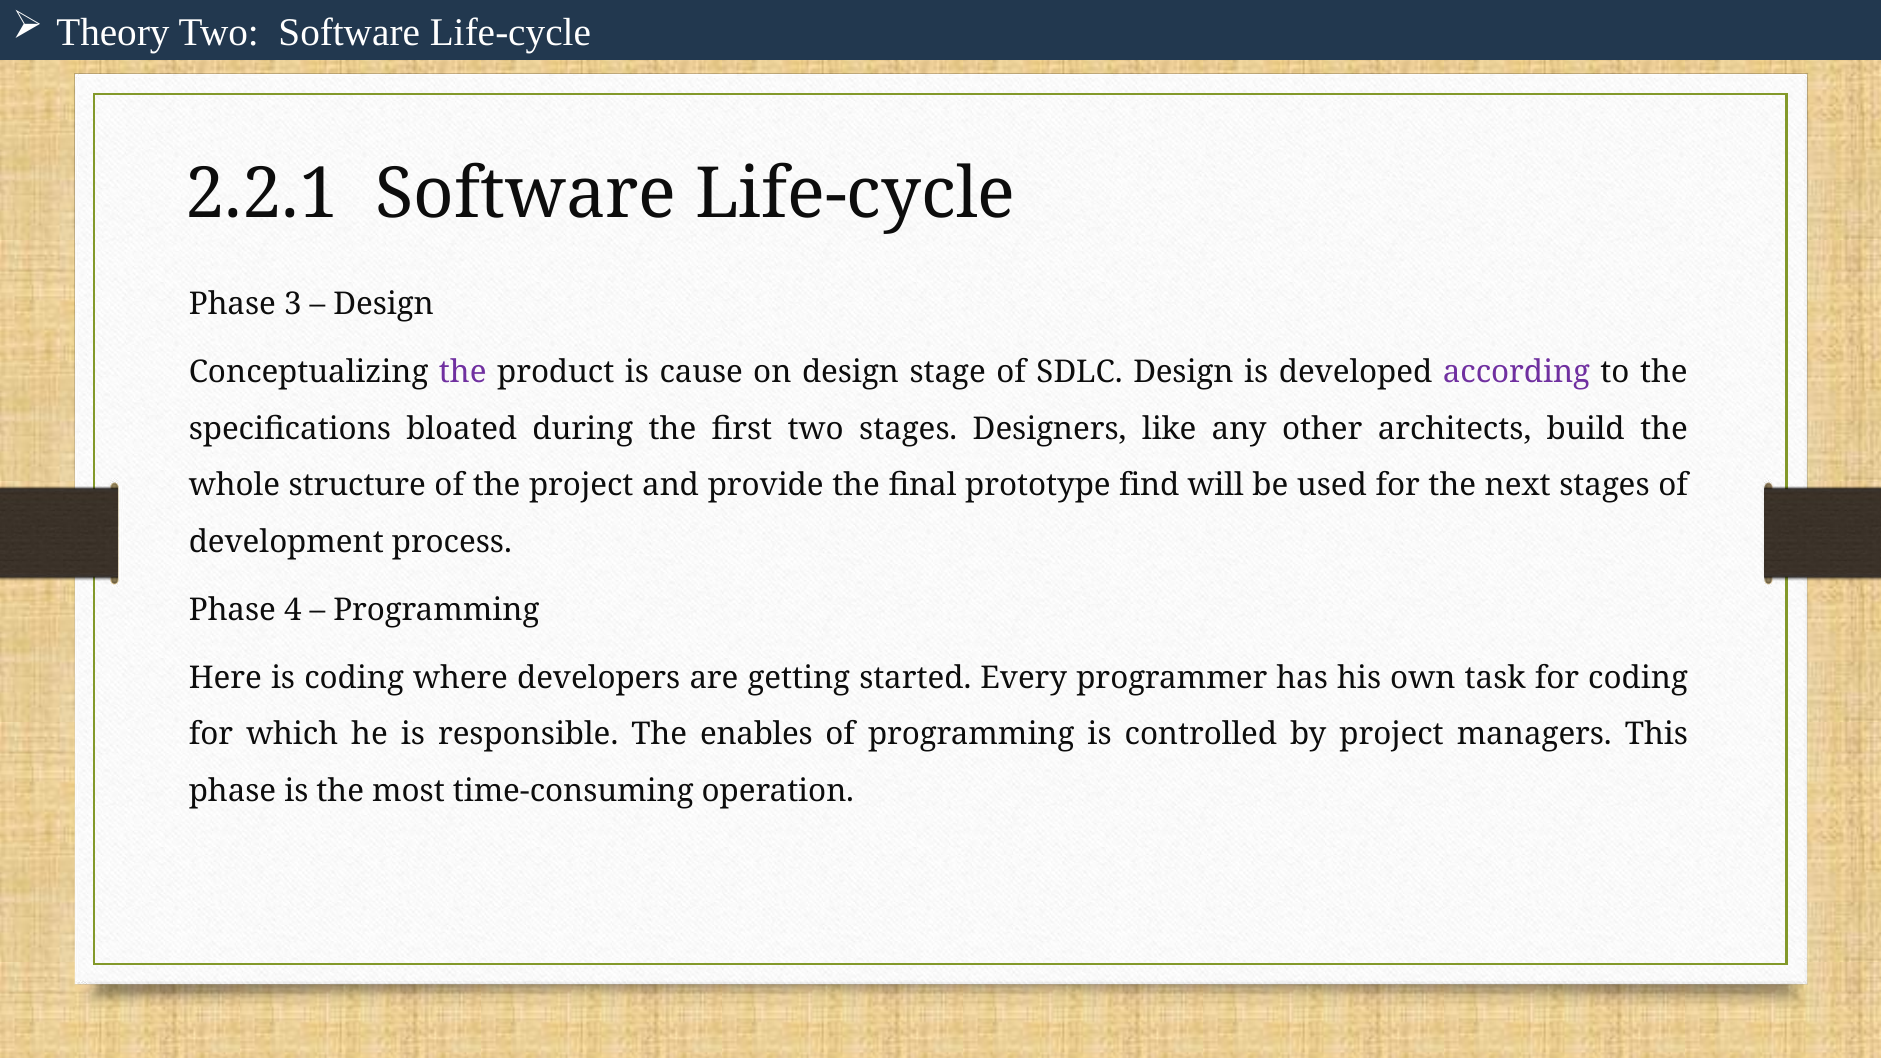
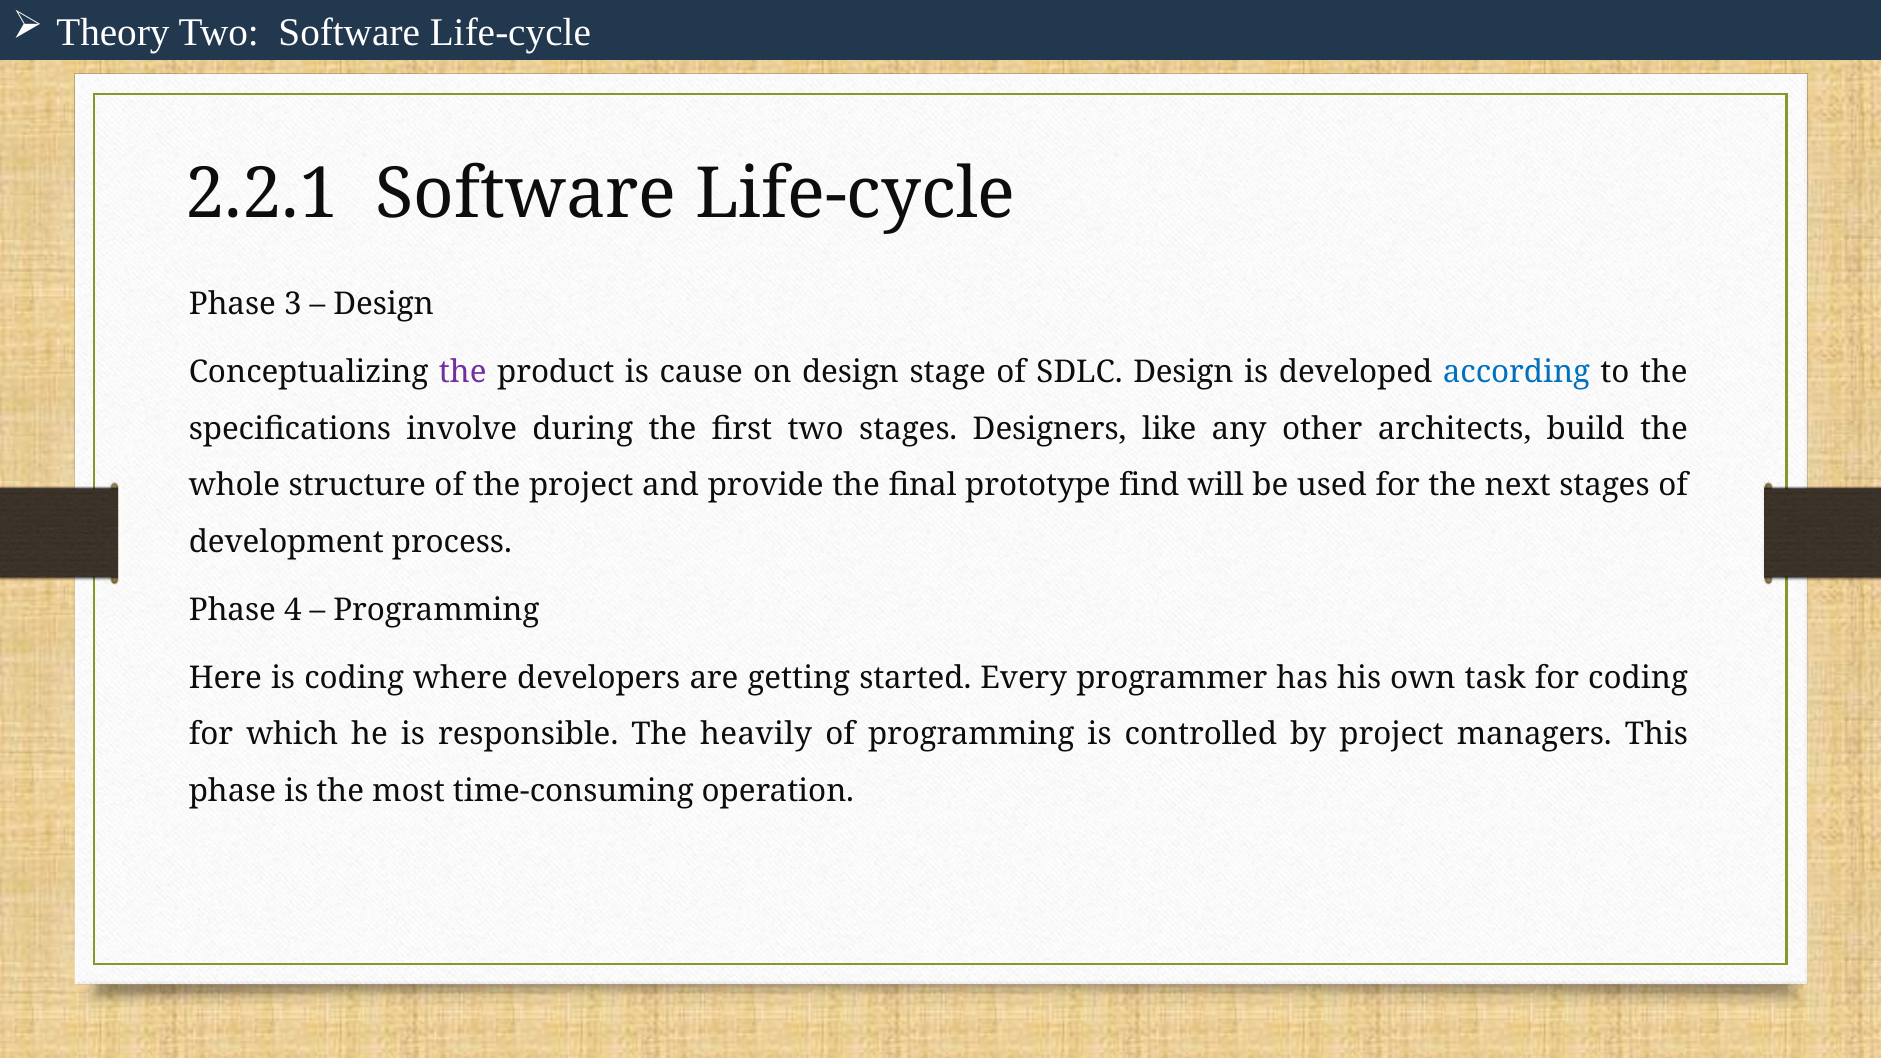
according colour: purple -> blue (1516, 373)
bloated: bloated -> involve (462, 429)
enables: enables -> heavily (756, 734)
